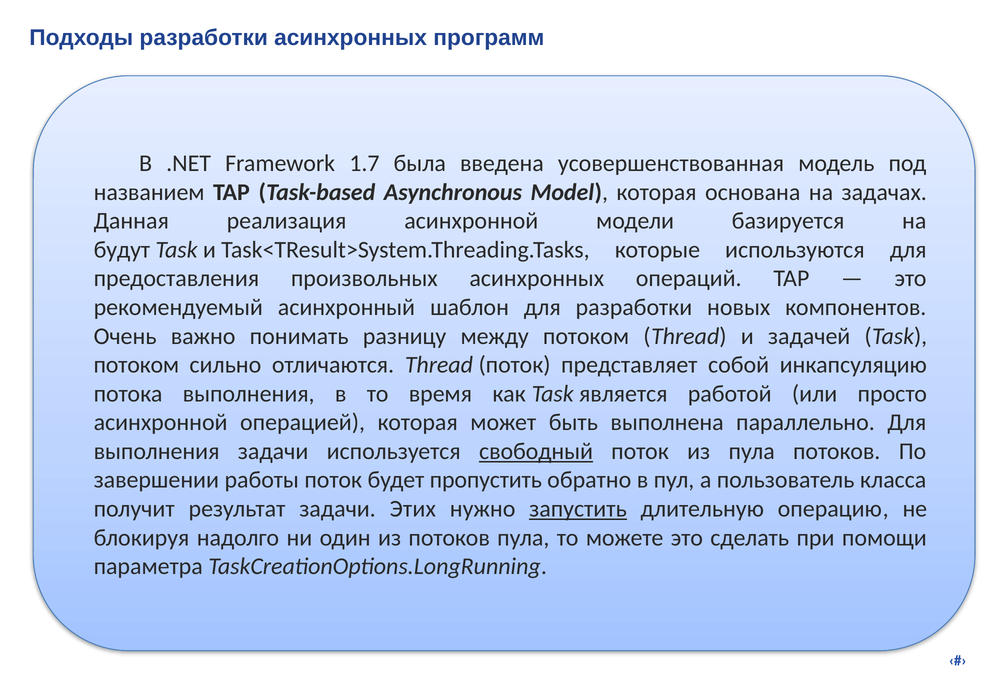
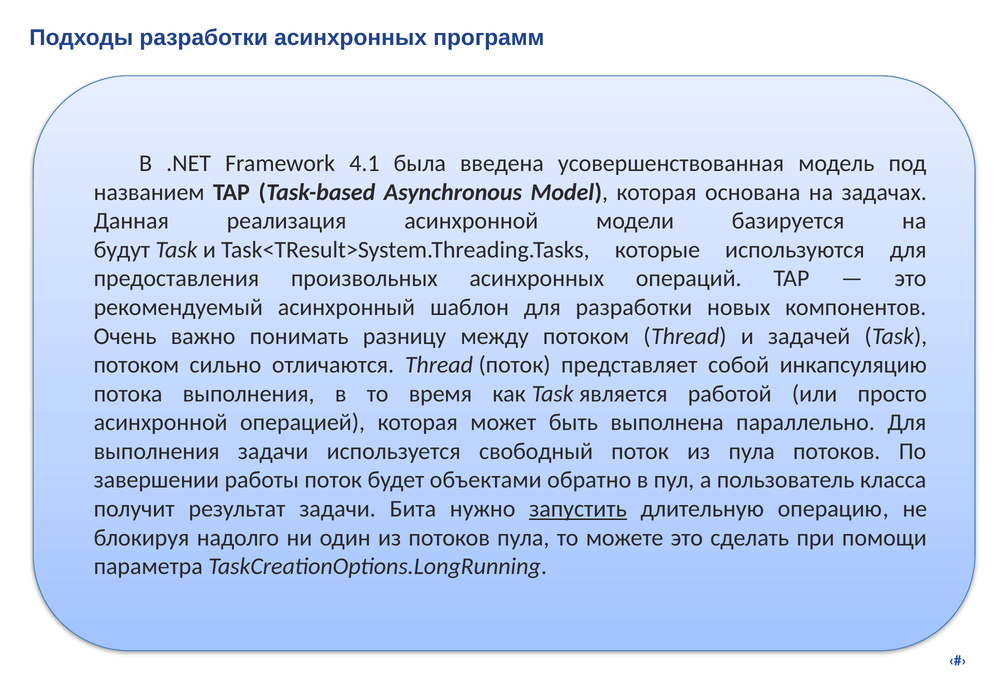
1.7: 1.7 -> 4.1 (364, 163)
свободный underline: present -> none (536, 451)
пропустить: пропустить -> объектами (486, 480)
Этих: Этих -> Бита (413, 509)
